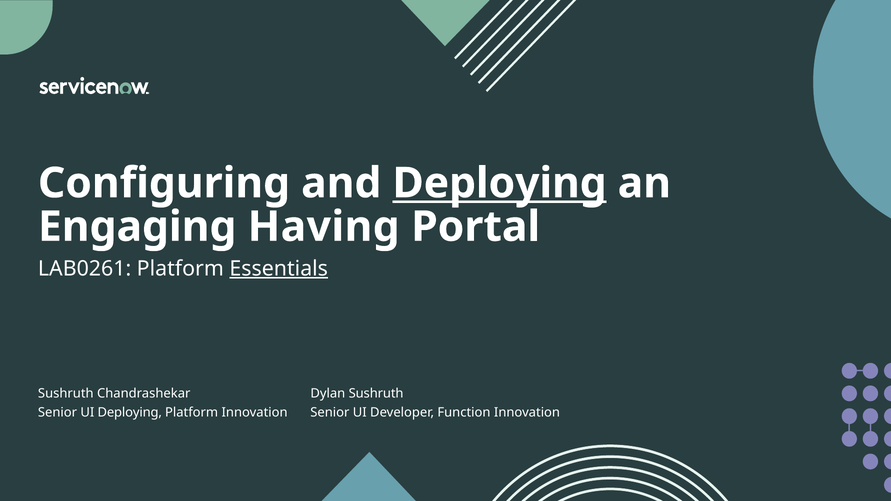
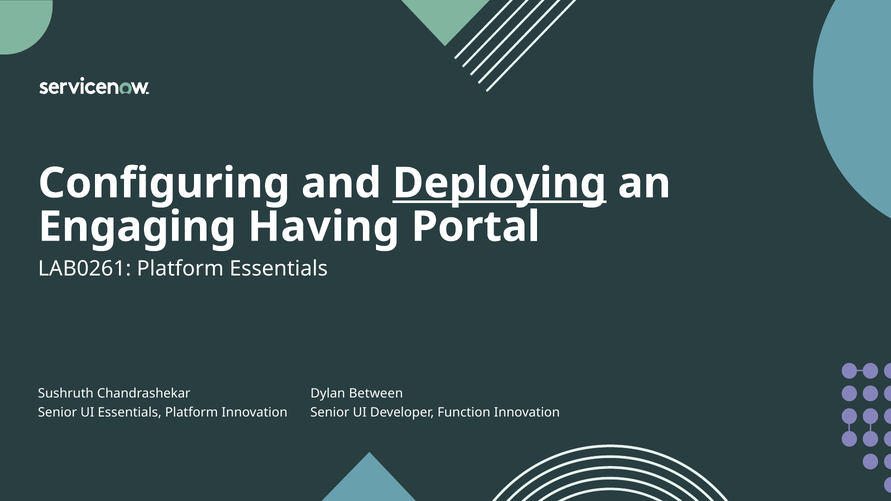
Essentials underline: present -> none (279, 269)
Dylan Sushruth: Sushruth -> Between (376, 394)
UI Deploying: Deploying -> Essentials (130, 413)
